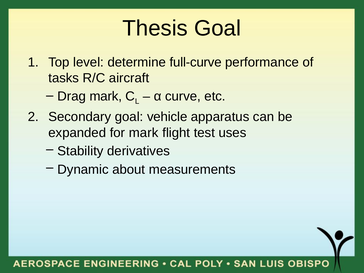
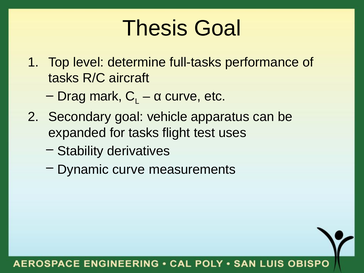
full-curve: full-curve -> full-tasks (196, 62)
for mark: mark -> tasks (144, 133)
Dynamic about: about -> curve (129, 169)
